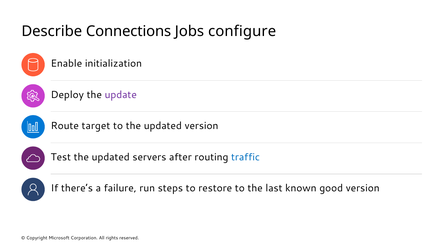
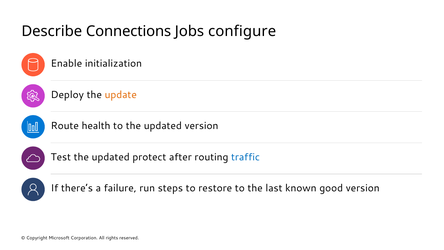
update colour: purple -> orange (121, 95)
target: target -> health (96, 126)
servers: servers -> protect (149, 157)
